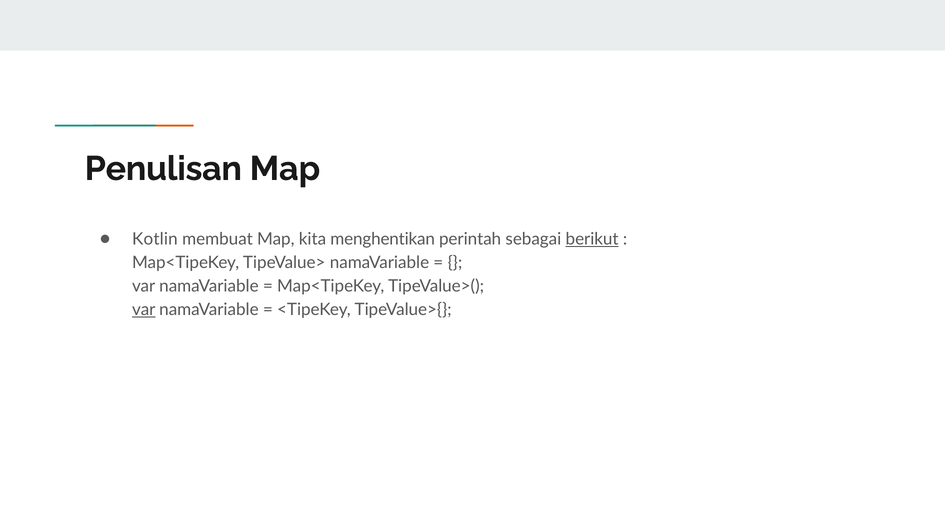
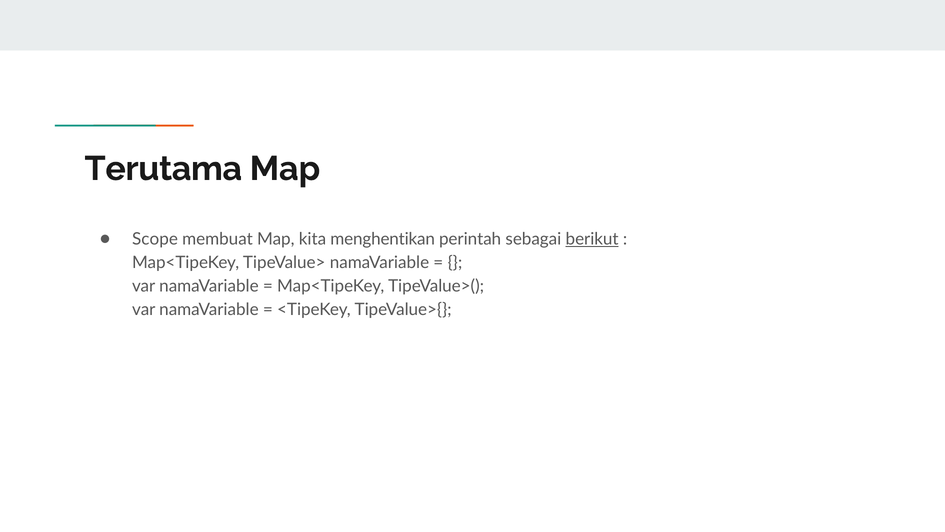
Penulisan: Penulisan -> Terutama (163, 169)
Kotlin: Kotlin -> Scope (155, 239)
var underline: present -> none (144, 309)
